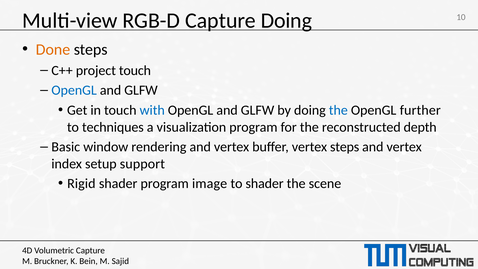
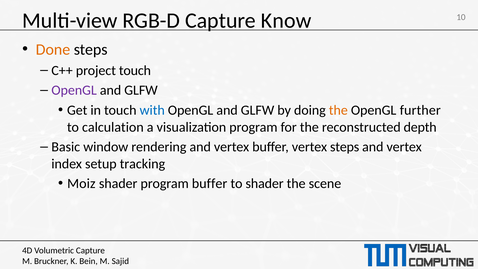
Capture Doing: Doing -> Know (286, 21)
OpenGL colour: blue -> purple (74, 90)
the colour: blue -> orange (338, 110)
techniques: techniques -> calculation (113, 127)
support: support -> tracking (142, 164)
Rigid: Rigid -> Moiz (81, 184)
program image: image -> buffer (210, 184)
